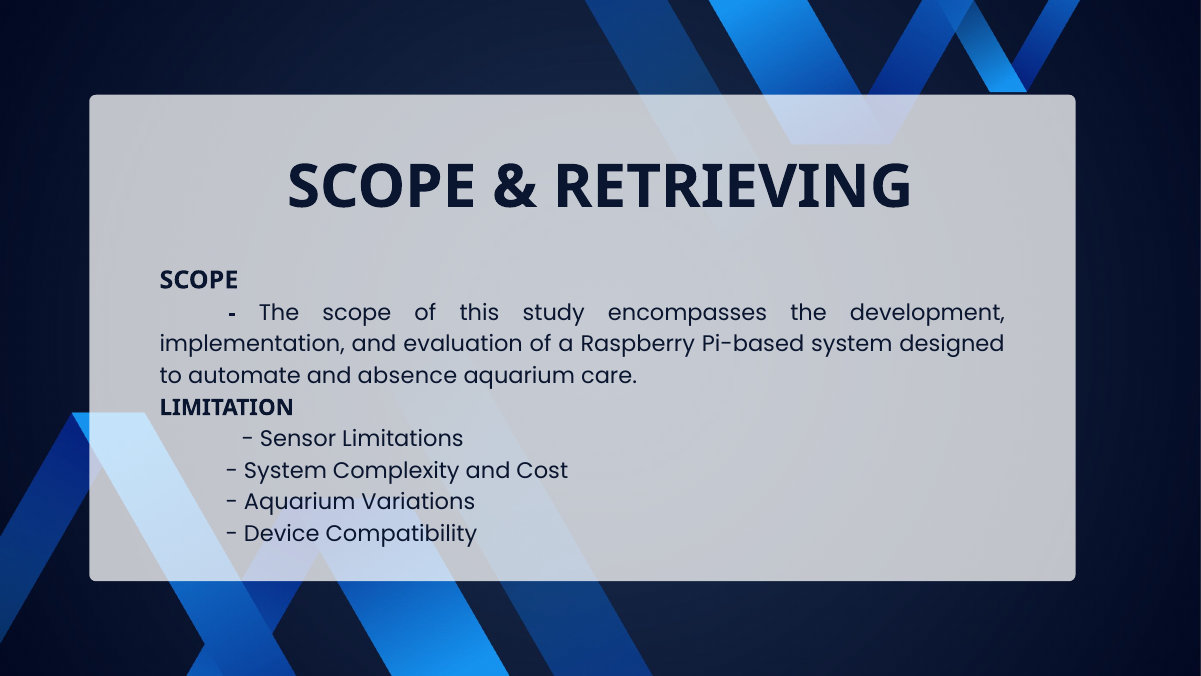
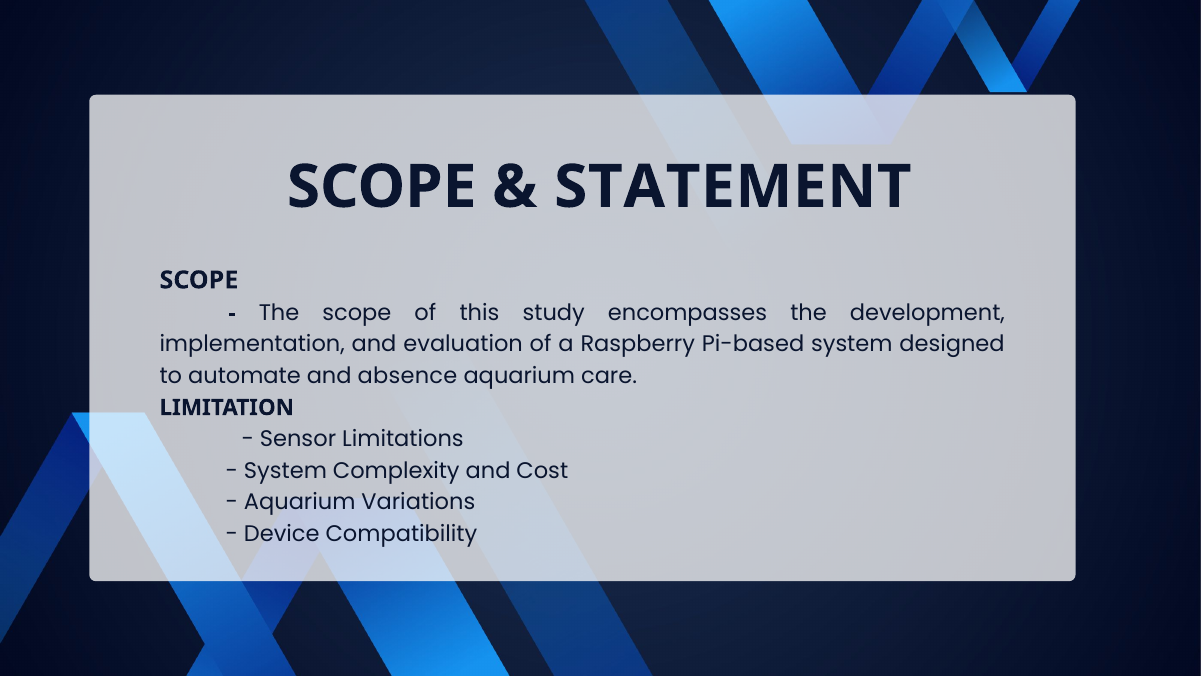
RETRIEVING: RETRIEVING -> STATEMENT (733, 187)
